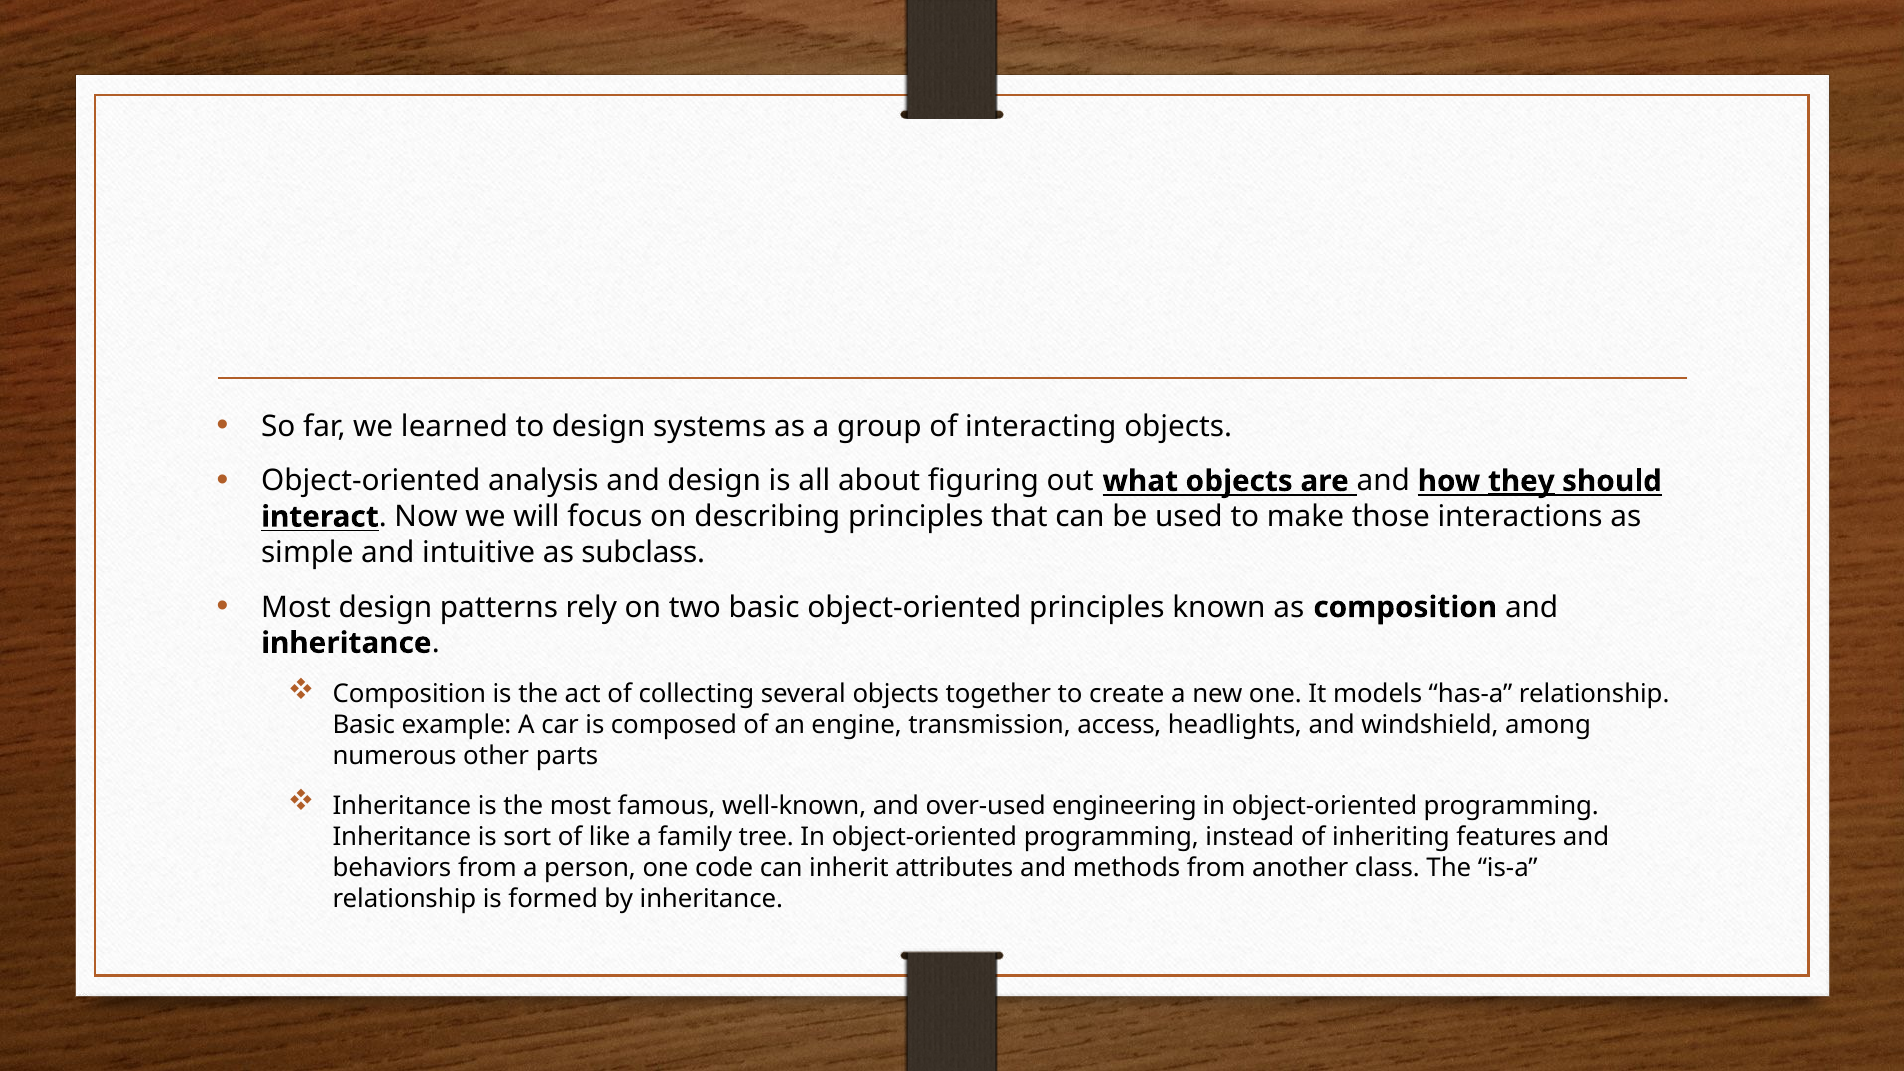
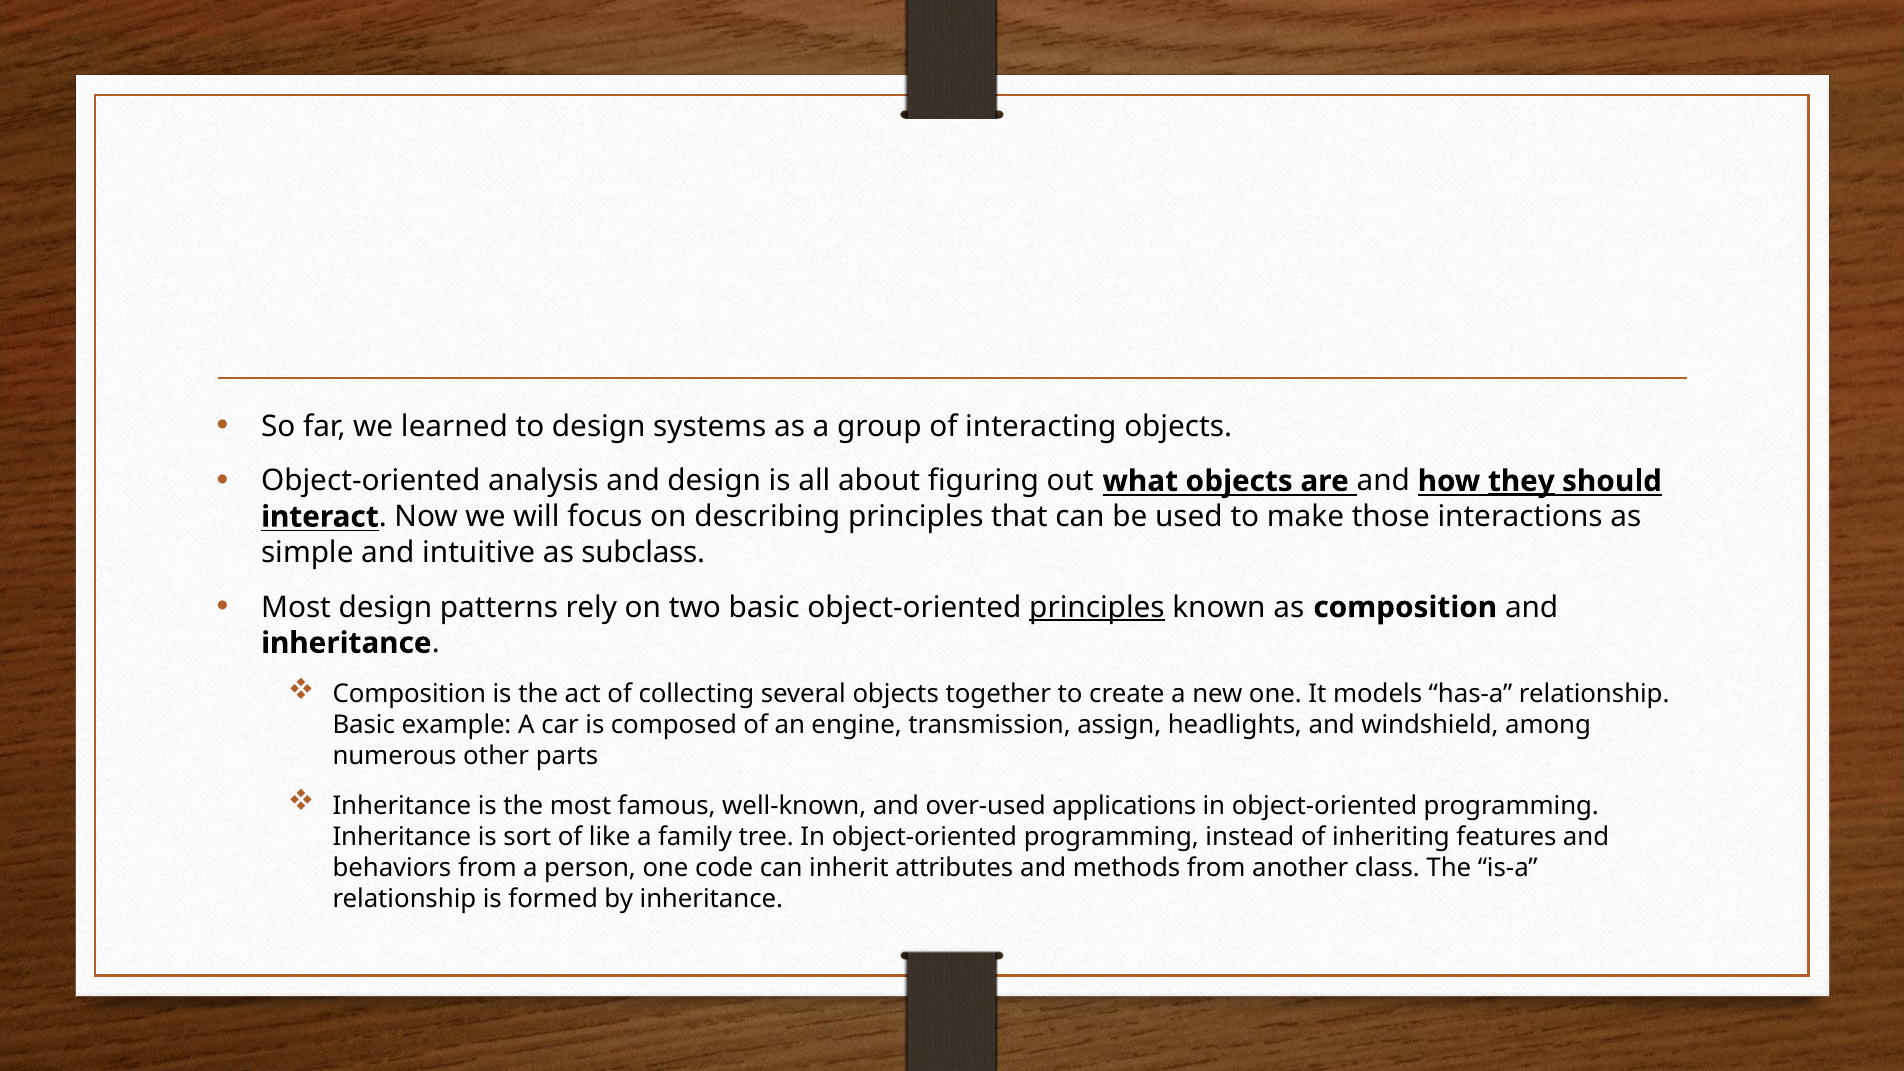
principles underline: none -> present (1097, 607)
access: access -> assign (1119, 725)
engineering: engineering -> applications (1124, 806)
